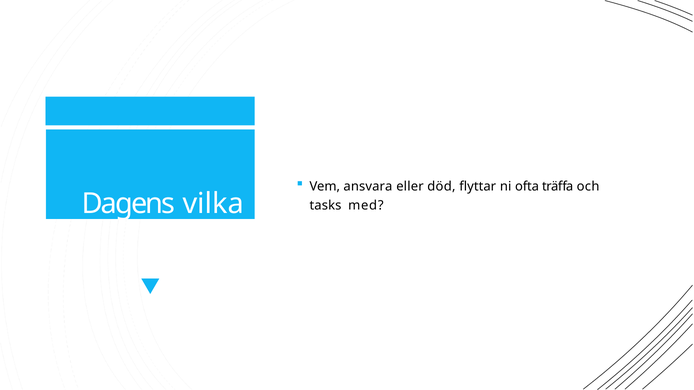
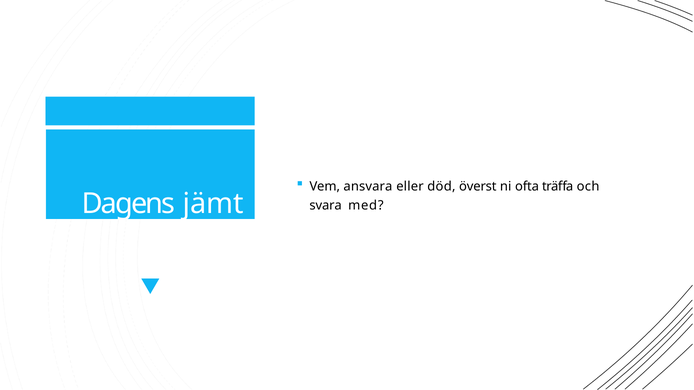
flyttar: flyttar -> överst (478, 187)
vilka: vilka -> jämt (213, 204)
tasks: tasks -> svara (326, 205)
